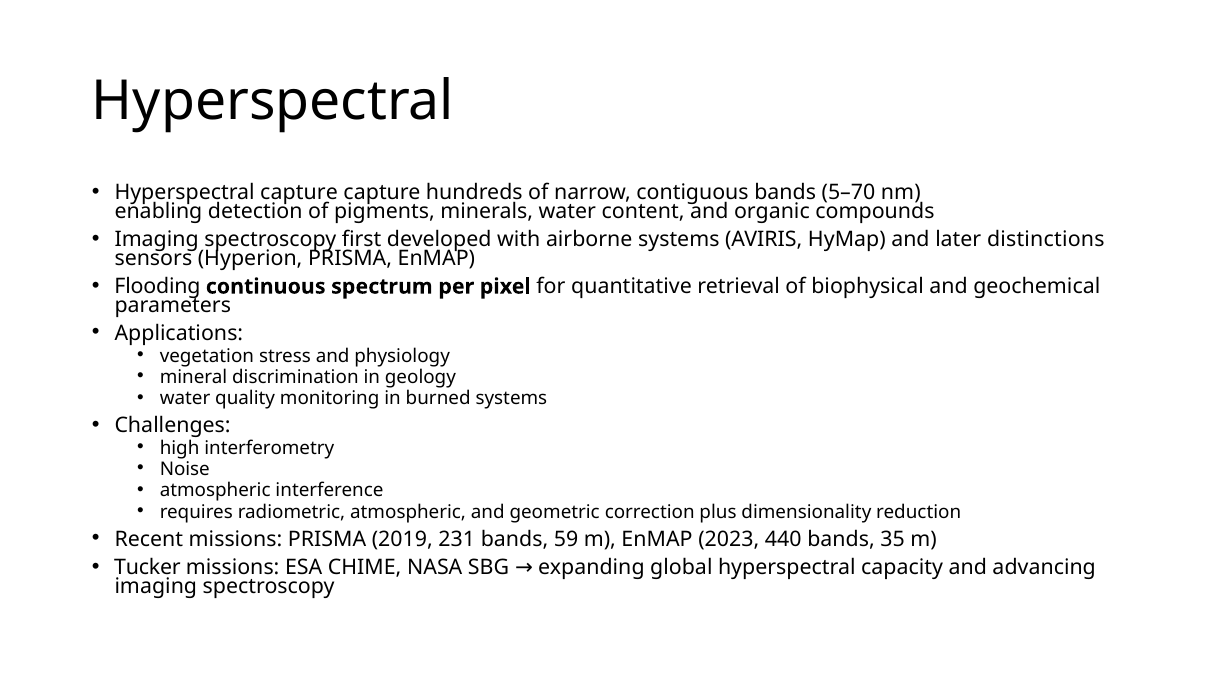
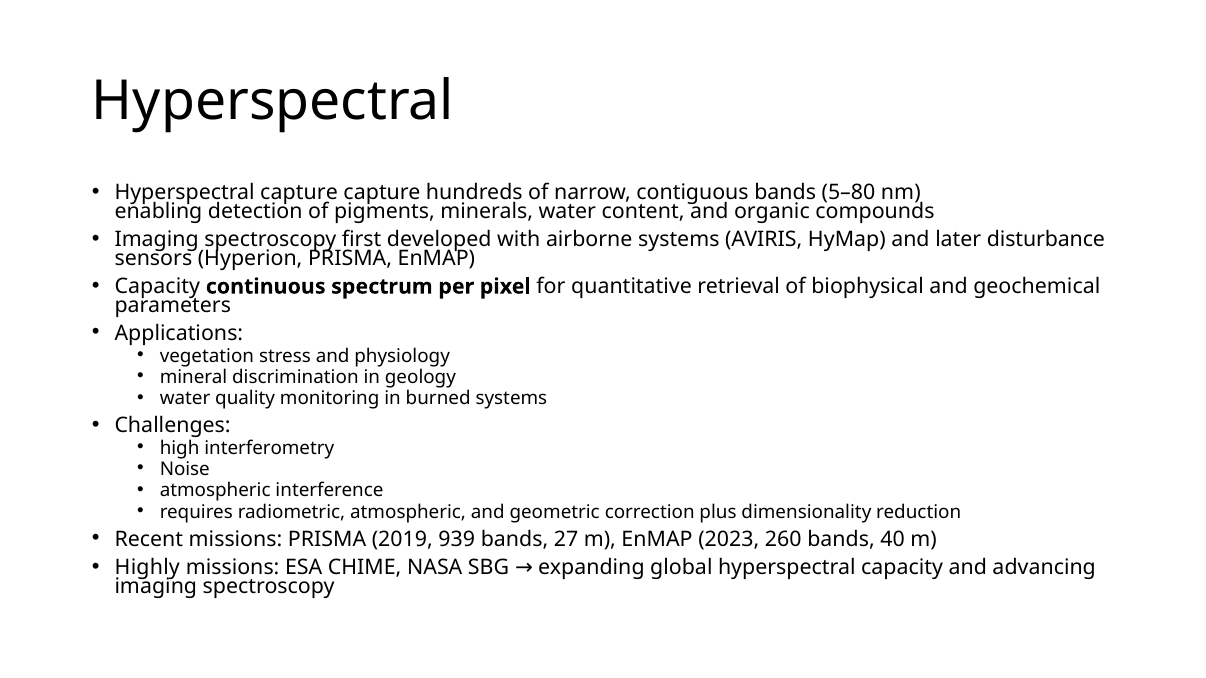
5–70: 5–70 -> 5–80 (848, 193)
distinctions: distinctions -> disturbance (1046, 240)
Flooding: Flooding -> Capacity (157, 287)
231: 231 -> 939 (457, 539)
59: 59 -> 27 (566, 539)
440: 440 -> 260 (783, 539)
35: 35 -> 40 (893, 539)
Tucker: Tucker -> Highly (147, 568)
